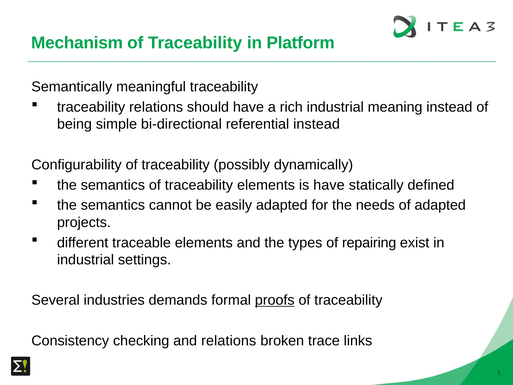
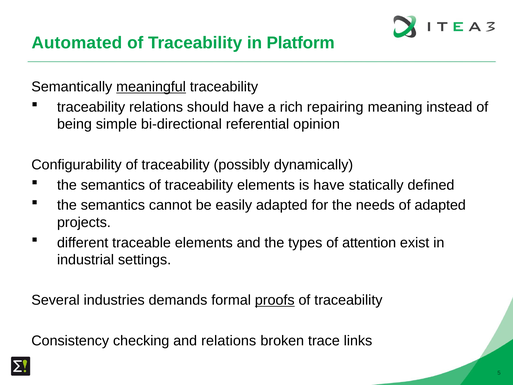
Mechanism: Mechanism -> Automated (77, 43)
meaningful underline: none -> present (151, 87)
rich industrial: industrial -> repairing (335, 107)
referential instead: instead -> opinion (317, 124)
repairing: repairing -> attention (369, 242)
